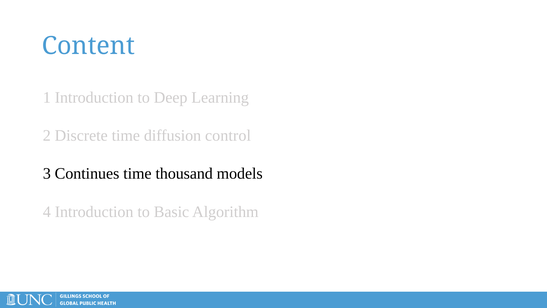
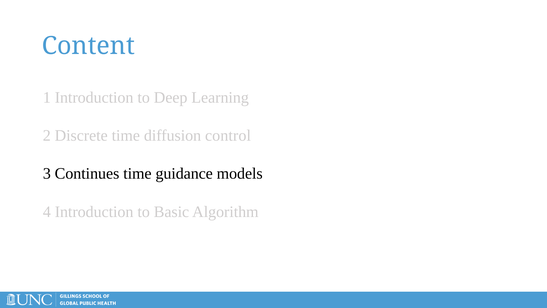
thousand: thousand -> guidance (184, 174)
